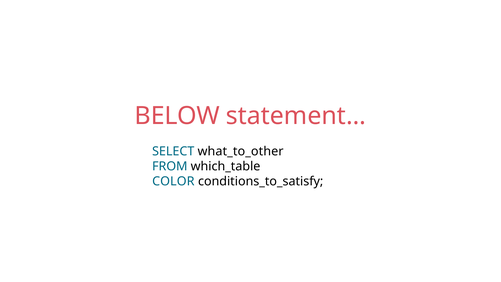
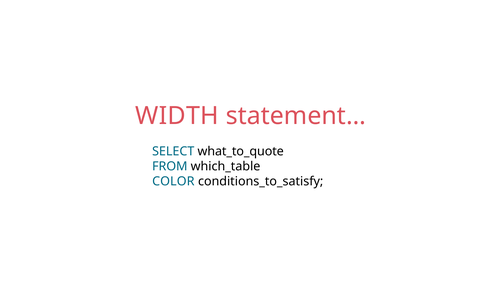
BELOW: BELOW -> WIDTH (177, 116)
what_to_other: what_to_other -> what_to_quote (241, 151)
